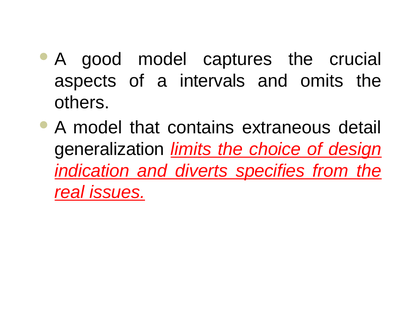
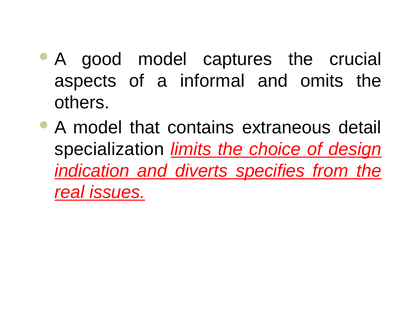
intervals: intervals -> informal (212, 81)
generalization: generalization -> specialization (109, 149)
